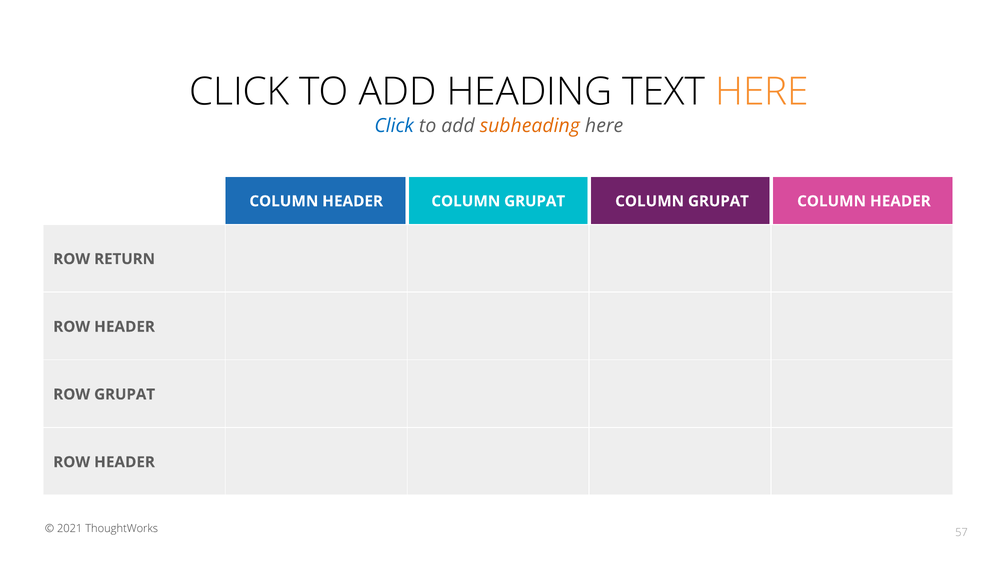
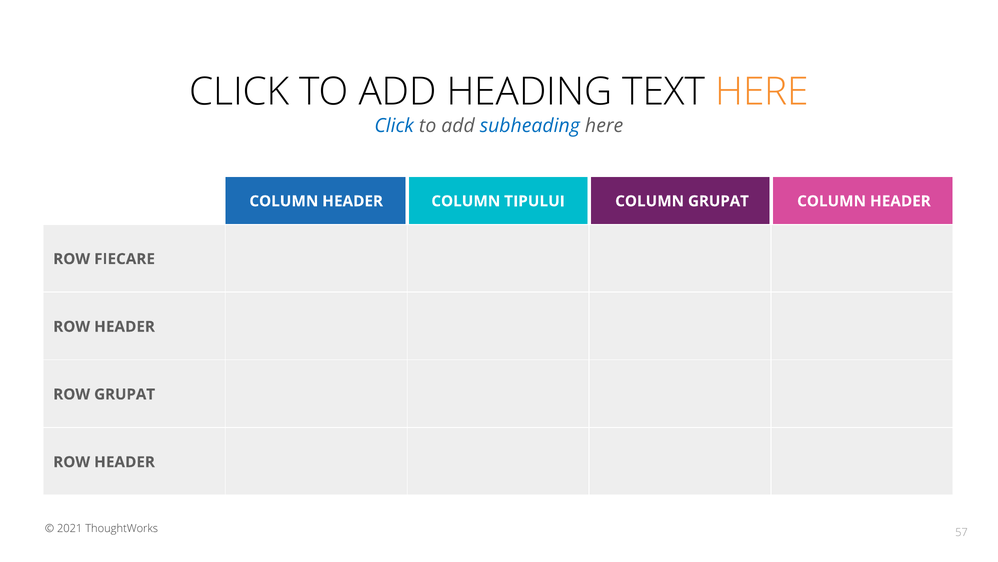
subheading colour: orange -> blue (530, 125)
HEADER COLUMN GRUPAT: GRUPAT -> TIPULUI (535, 201)
RETURN: RETURN -> FIECARE (125, 259)
